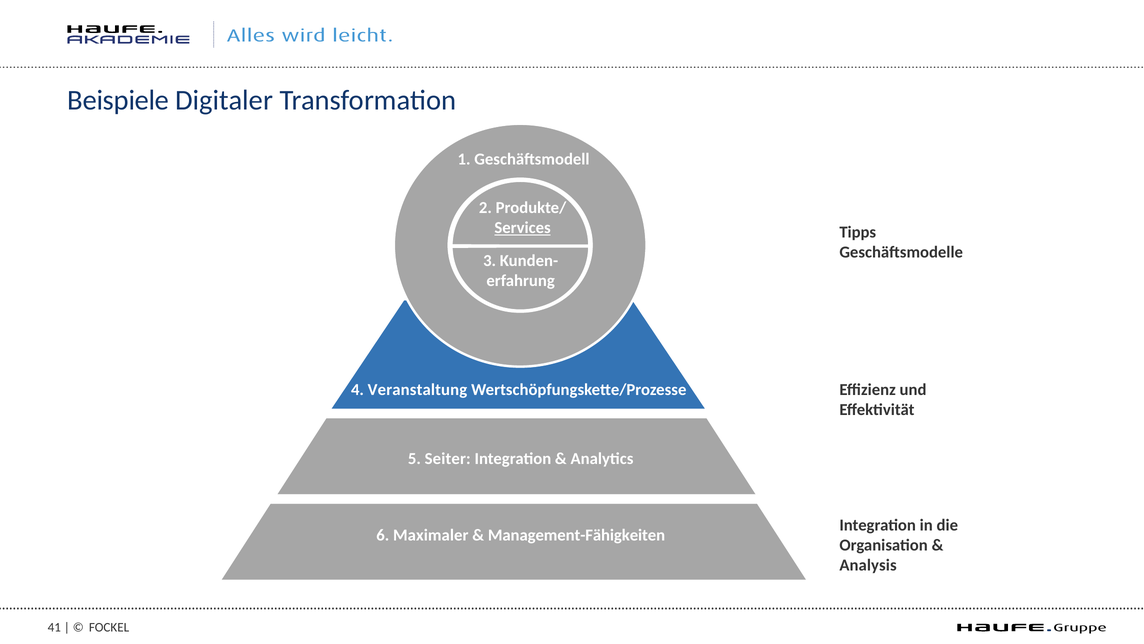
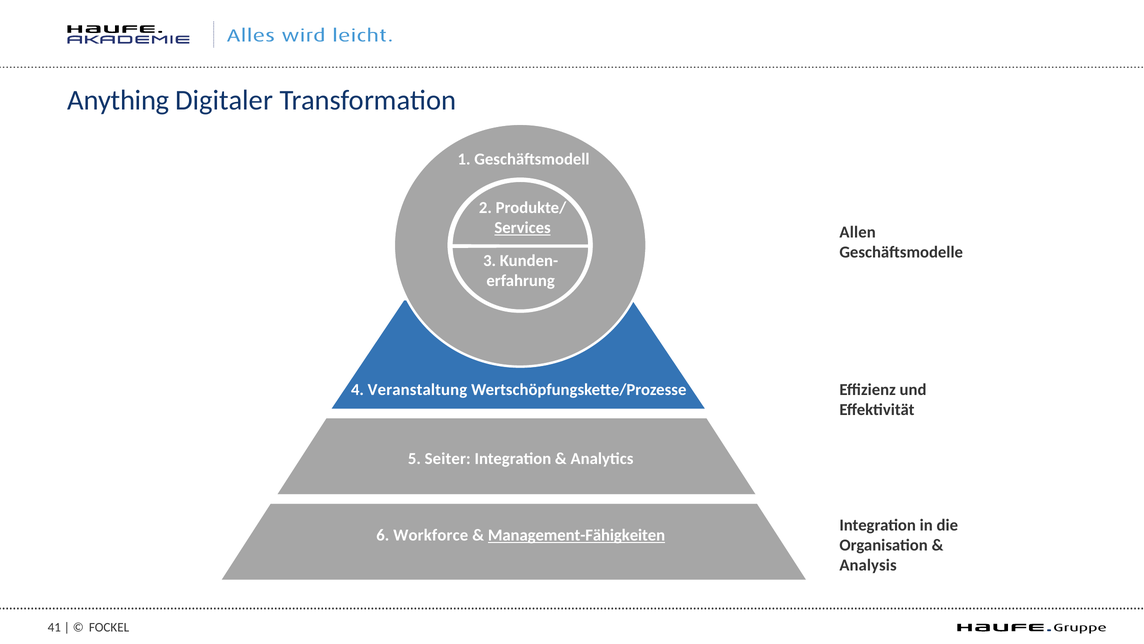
Beispiele: Beispiele -> Anything (118, 100)
Tipps: Tipps -> Allen (858, 232)
Maximaler: Maximaler -> Workforce (431, 535)
Management-Fähigkeiten underline: none -> present (577, 535)
